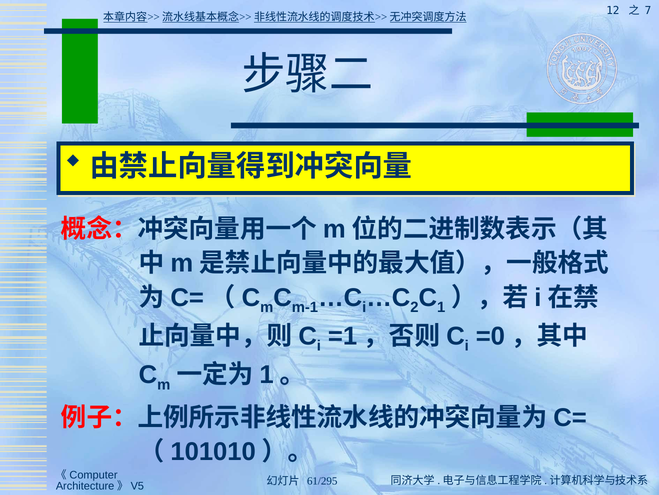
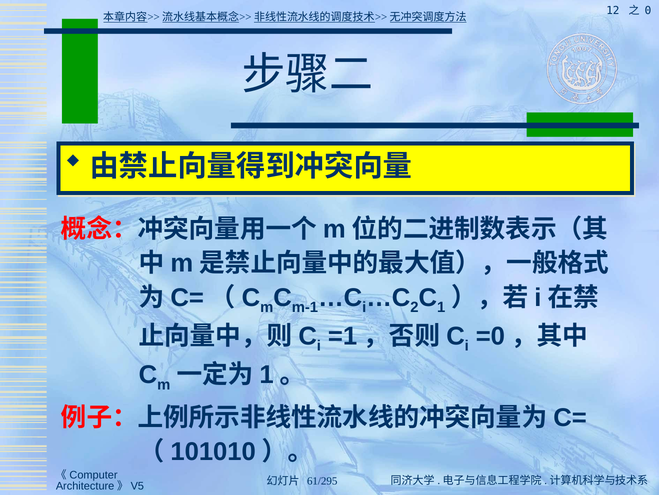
7: 7 -> 0 (648, 11)
